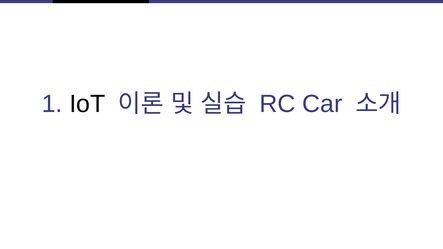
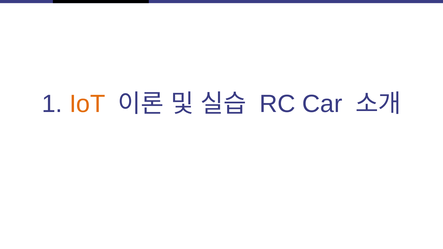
IoT colour: black -> orange (87, 104)
